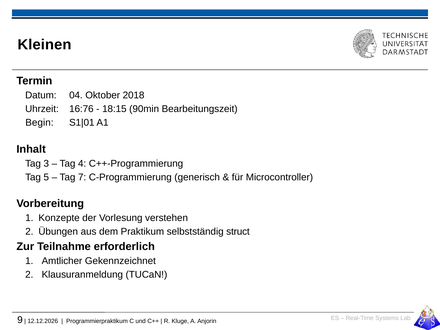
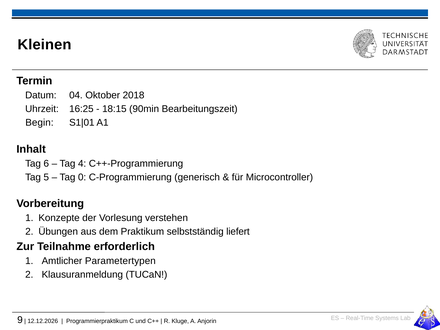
16:76: 16:76 -> 16:25 (81, 109)
3: 3 -> 6 (46, 164)
7: 7 -> 0 (82, 177)
struct: struct -> liefert (238, 232)
Gekennzeichnet: Gekennzeichnet -> Parametertypen (120, 261)
